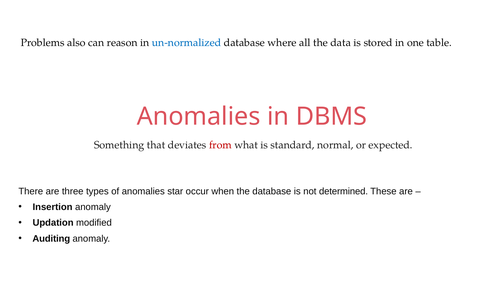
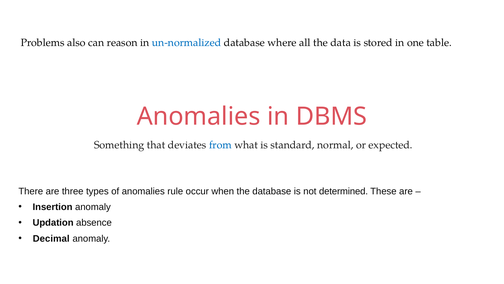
from colour: red -> blue (220, 145)
star: star -> rule (175, 191)
modified: modified -> absence (94, 222)
Auditing: Auditing -> Decimal (51, 238)
